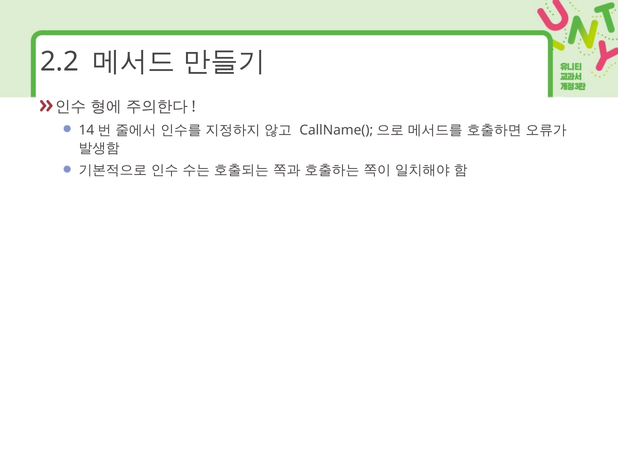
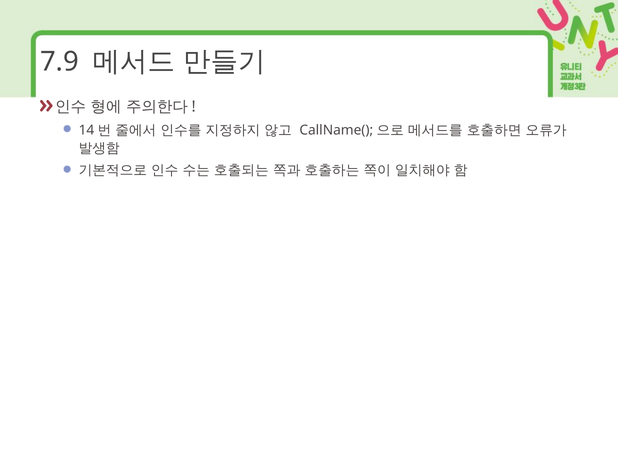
2.2: 2.2 -> 7.9 (60, 62)
